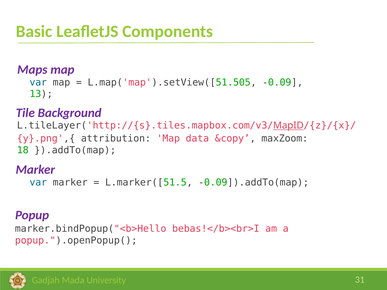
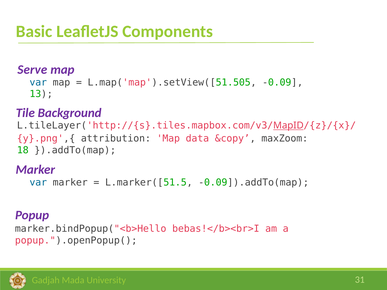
Maps: Maps -> Serve (32, 70)
